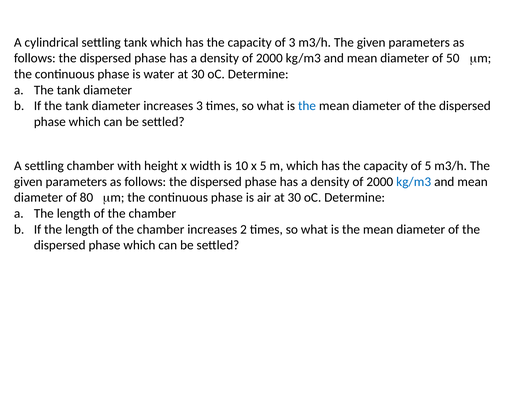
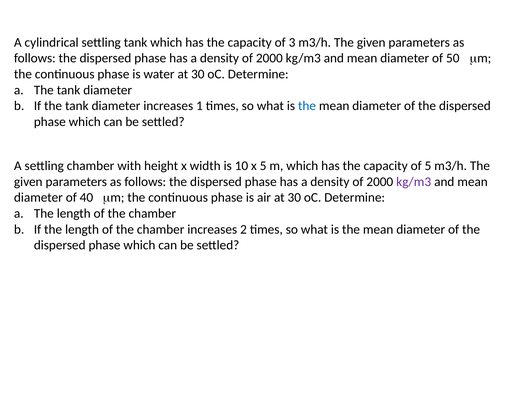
increases 3: 3 -> 1 (199, 106)
kg/m3 colour: blue -> purple (414, 182)
80: 80 -> 40 (86, 197)
